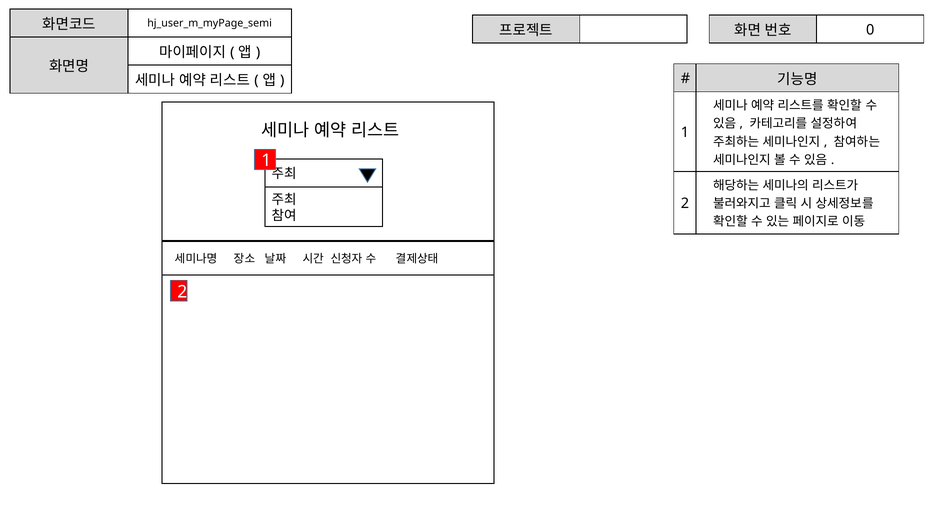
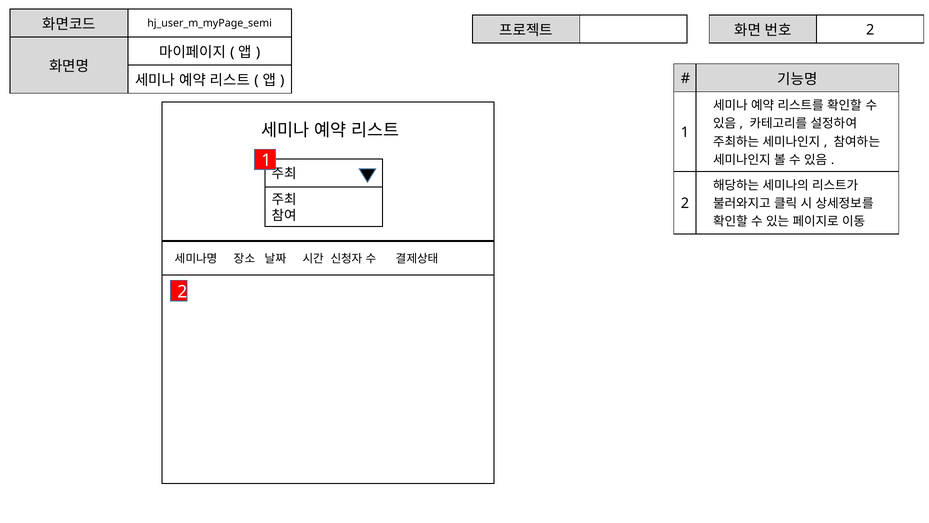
0: 0 -> 2 (870, 30)
